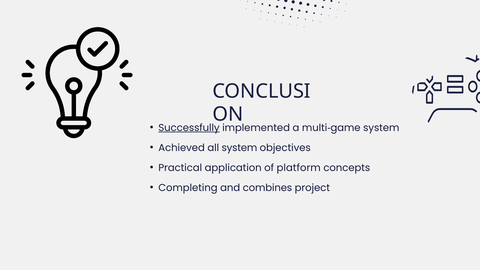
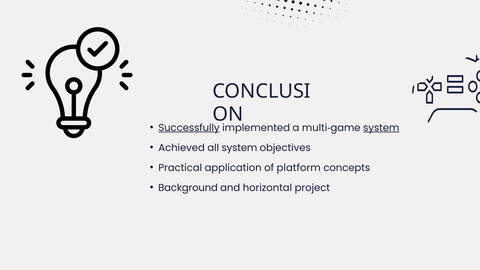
system underline: none -> present (381, 128)
Completing: Completing -> Background (188, 188)
combines: combines -> horizontal (267, 188)
